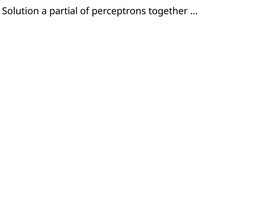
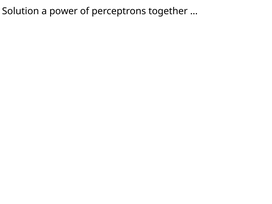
partial: partial -> power (64, 11)
